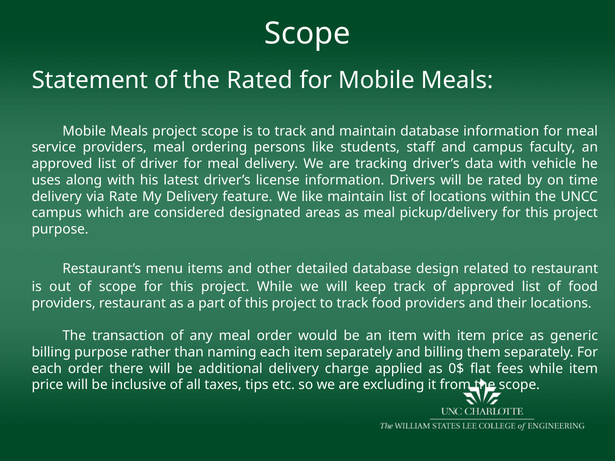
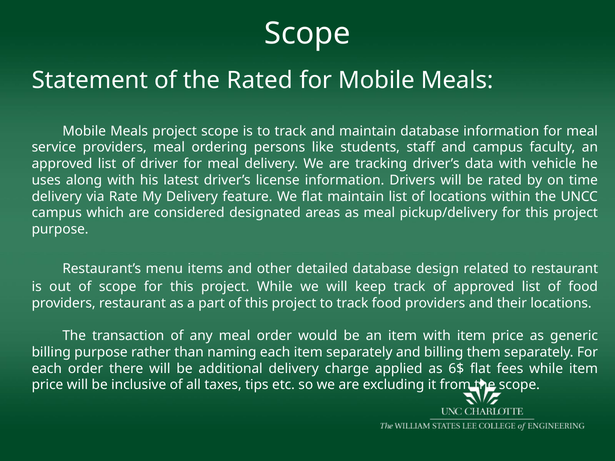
We like: like -> flat (312, 197)
0$: 0$ -> 6$ (456, 369)
